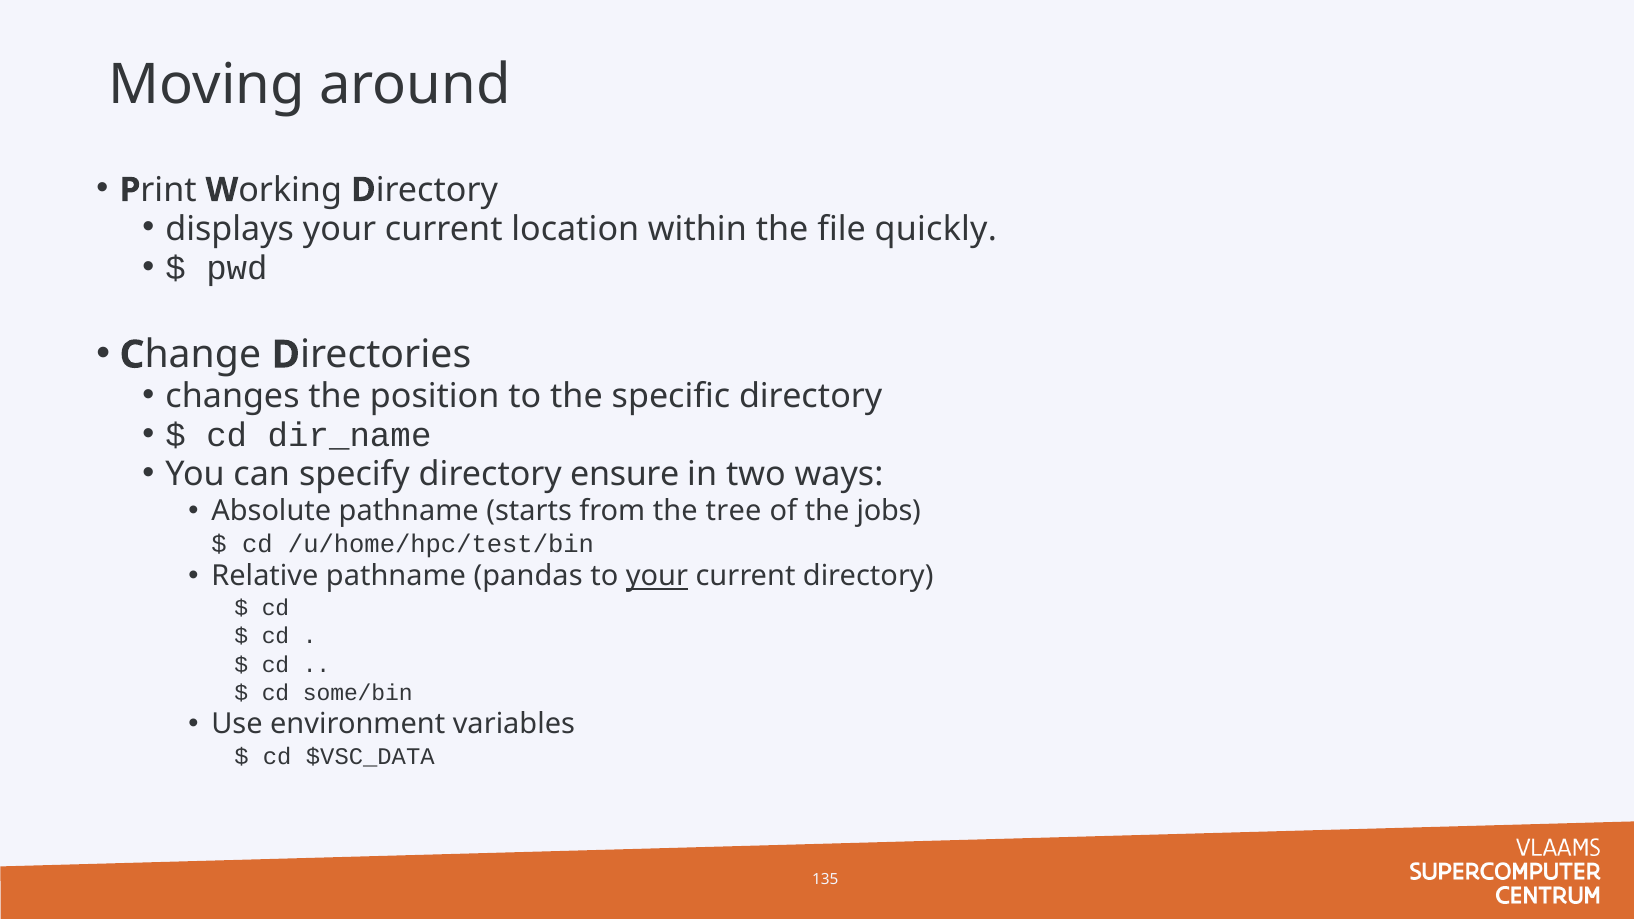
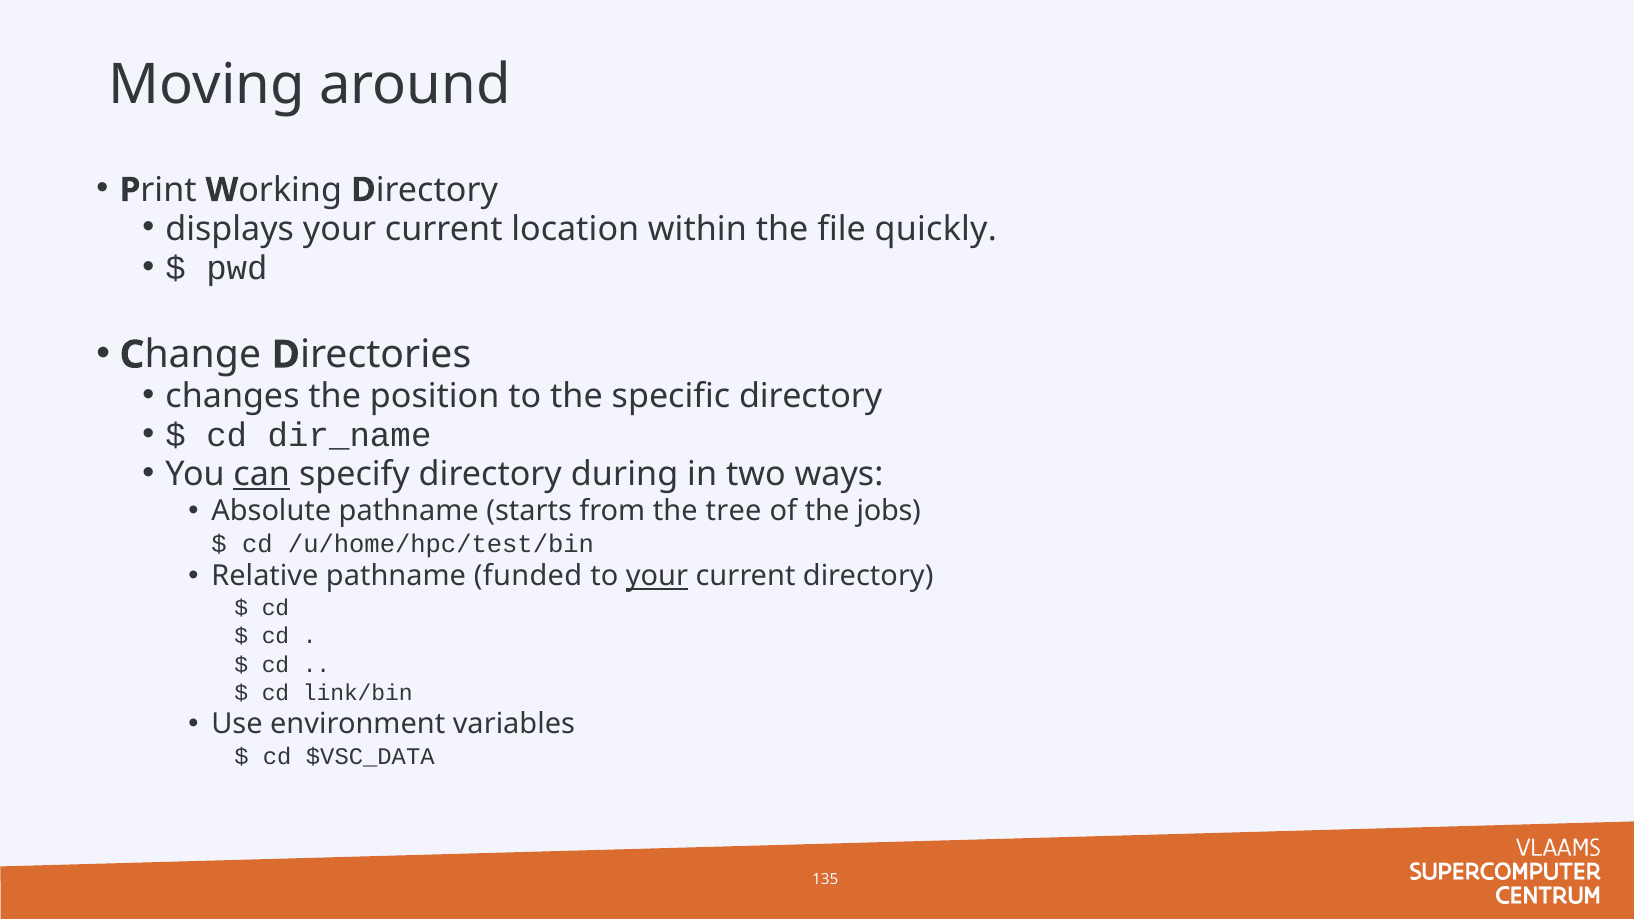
can underline: none -> present (262, 475)
ensure: ensure -> during (625, 475)
pandas: pandas -> funded (528, 577)
some/bin: some/bin -> link/bin (358, 693)
